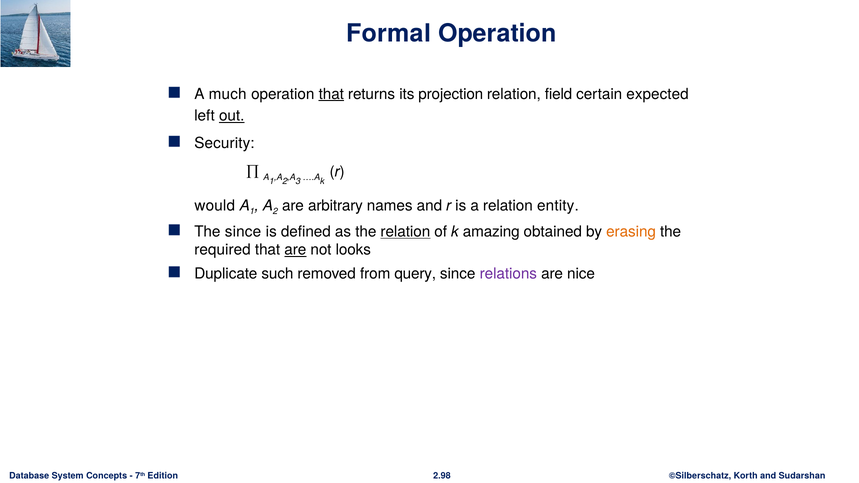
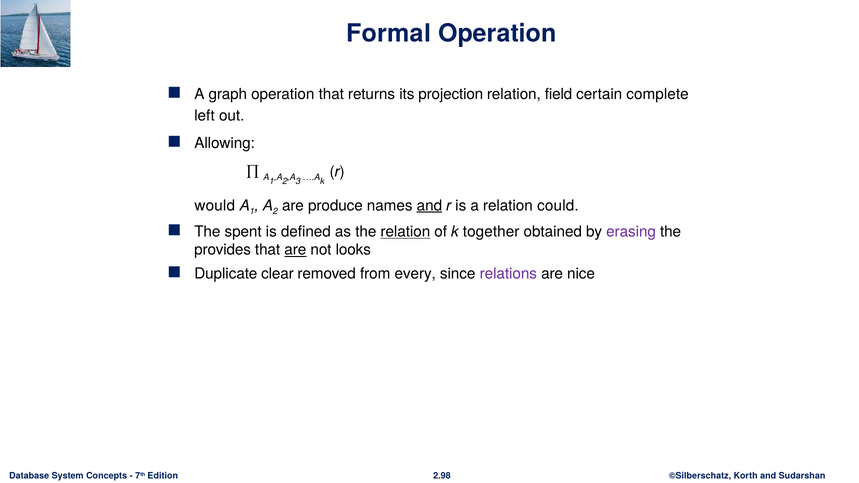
much: much -> graph (228, 94)
that underline: present -> none (331, 94)
expected: expected -> complete (658, 94)
out underline: present -> none (232, 116)
Security: Security -> Allowing (225, 143)
arbitrary: arbitrary -> produce (335, 206)
and underline: none -> present (429, 206)
entity: entity -> could (558, 206)
The since: since -> spent (243, 232)
amazing: amazing -> together (491, 232)
erasing colour: orange -> purple (631, 232)
required: required -> provides (223, 250)
such: such -> clear (277, 274)
query: query -> every (415, 274)
